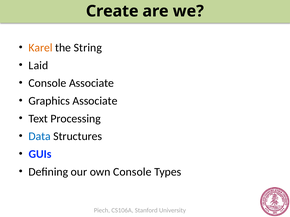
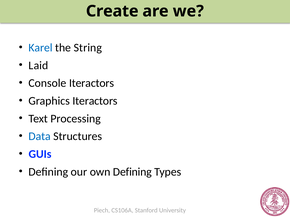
Karel colour: orange -> blue (41, 48)
Console Associate: Associate -> Iteractors (92, 83)
Graphics Associate: Associate -> Iteractors (95, 101)
own Console: Console -> Defining (132, 172)
